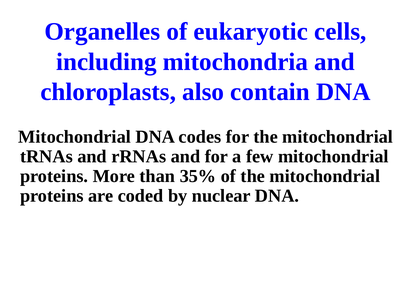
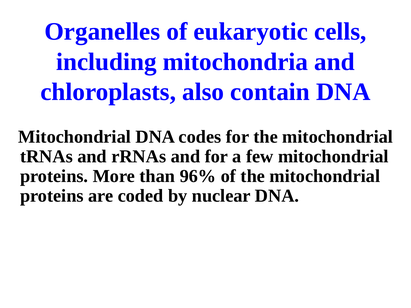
35%: 35% -> 96% (198, 176)
